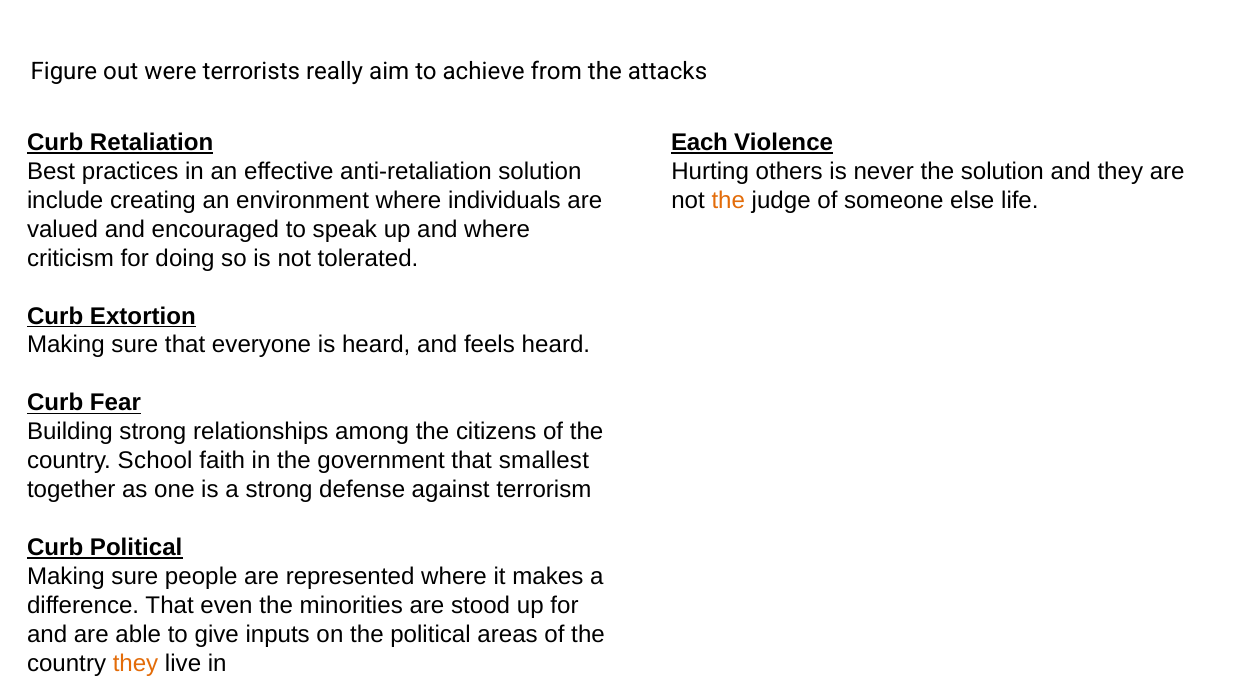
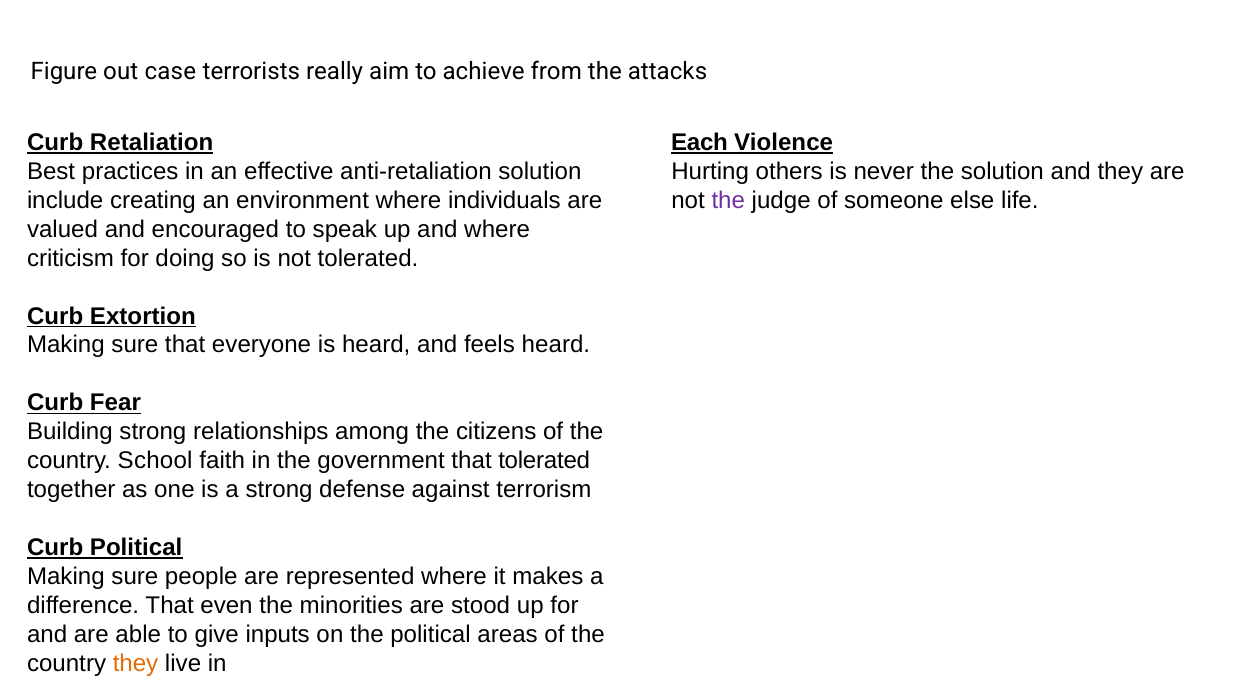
were: were -> case (170, 71)
the colour: orange -> purple (728, 200)
that smallest: smallest -> tolerated (544, 461)
